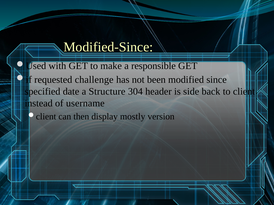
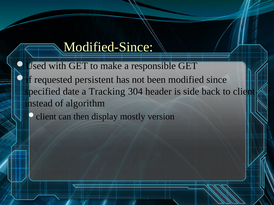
challenge: challenge -> persistent (94, 80)
Structure: Structure -> Tracking (107, 92)
username: username -> algorithm (85, 104)
